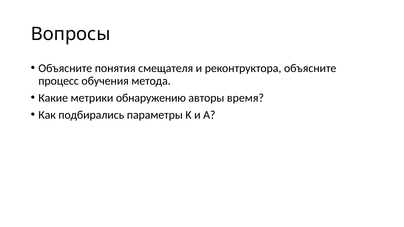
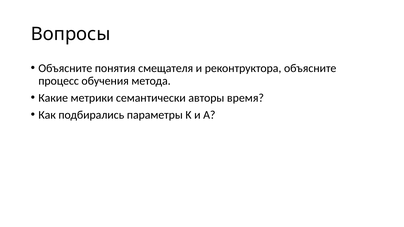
обнаружению: обнаружению -> семантически (151, 98)
